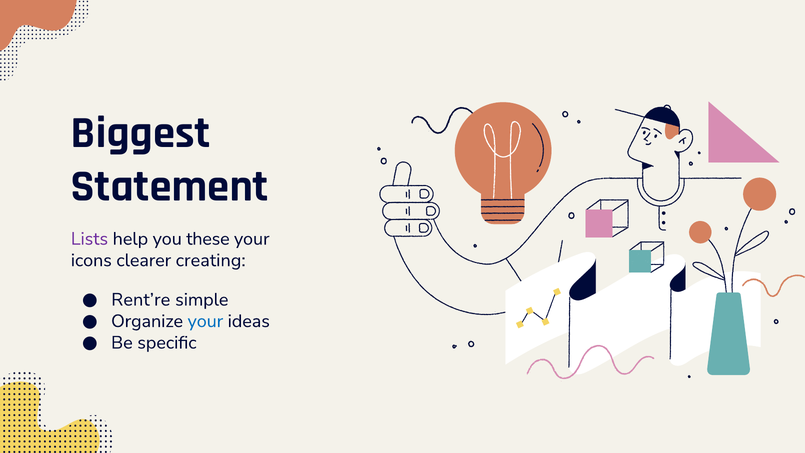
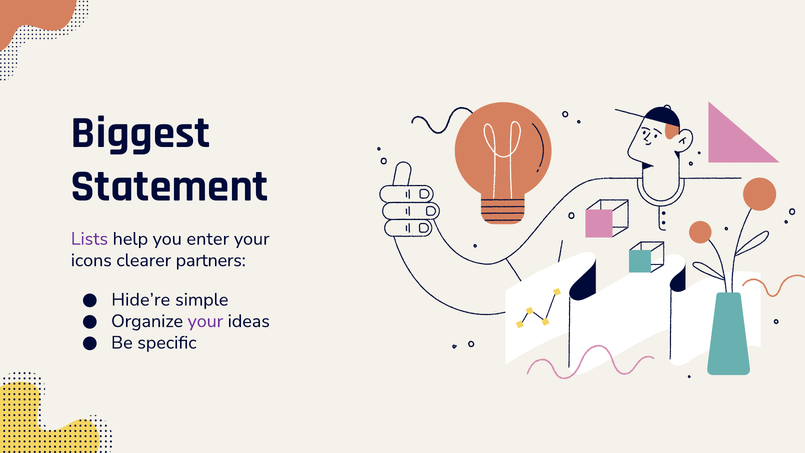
these: these -> enter (208, 239)
creating: creating -> partners (211, 260)
Rent’re: Rent’re -> Hide’re (141, 300)
your colour: blue -> purple (205, 321)
